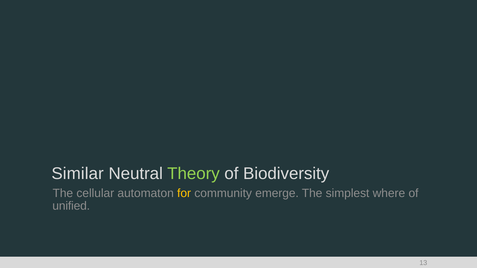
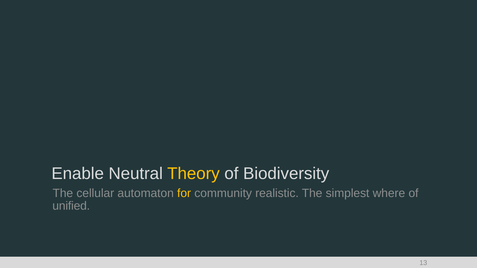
Similar: Similar -> Enable (78, 174)
Theory colour: light green -> yellow (193, 174)
emerge: emerge -> realistic (277, 193)
